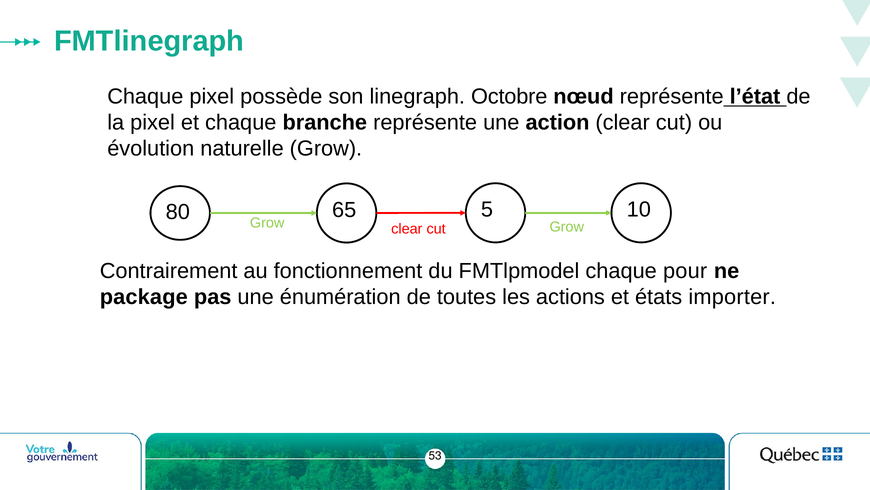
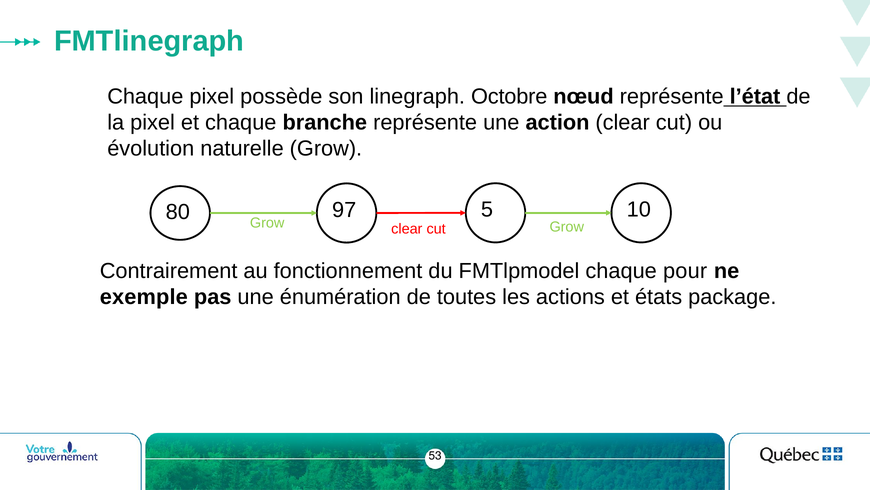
65: 65 -> 97 (344, 210)
package: package -> exemple (144, 297)
importer: importer -> package (732, 297)
